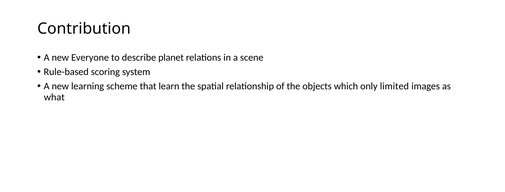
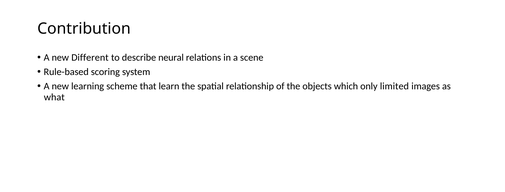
Everyone: Everyone -> Different (90, 58)
planet: planet -> neural (171, 58)
